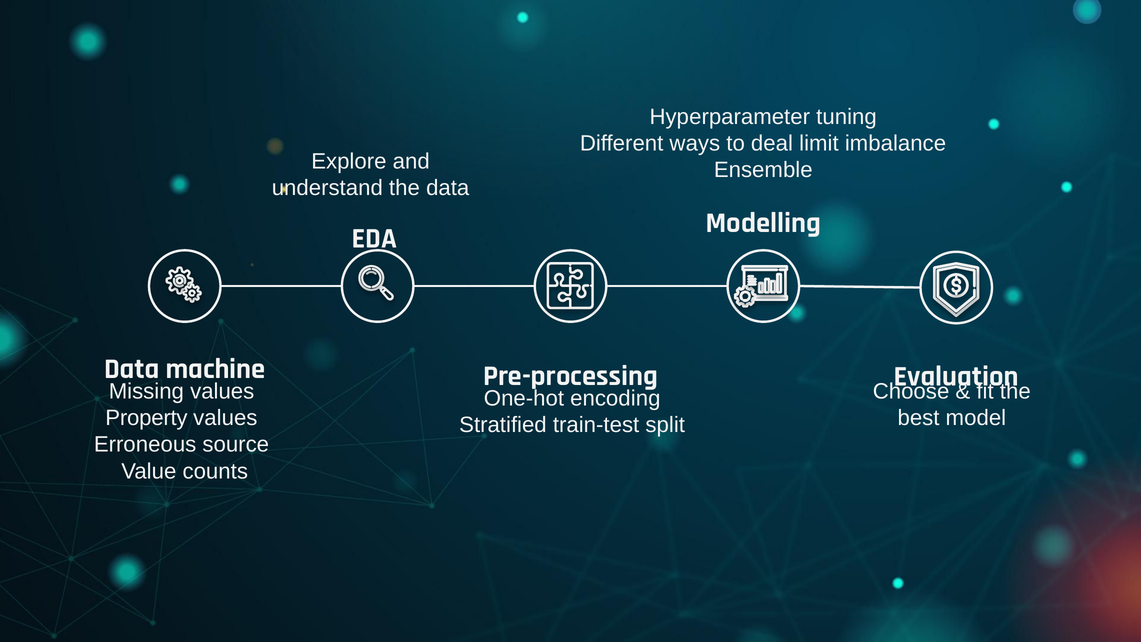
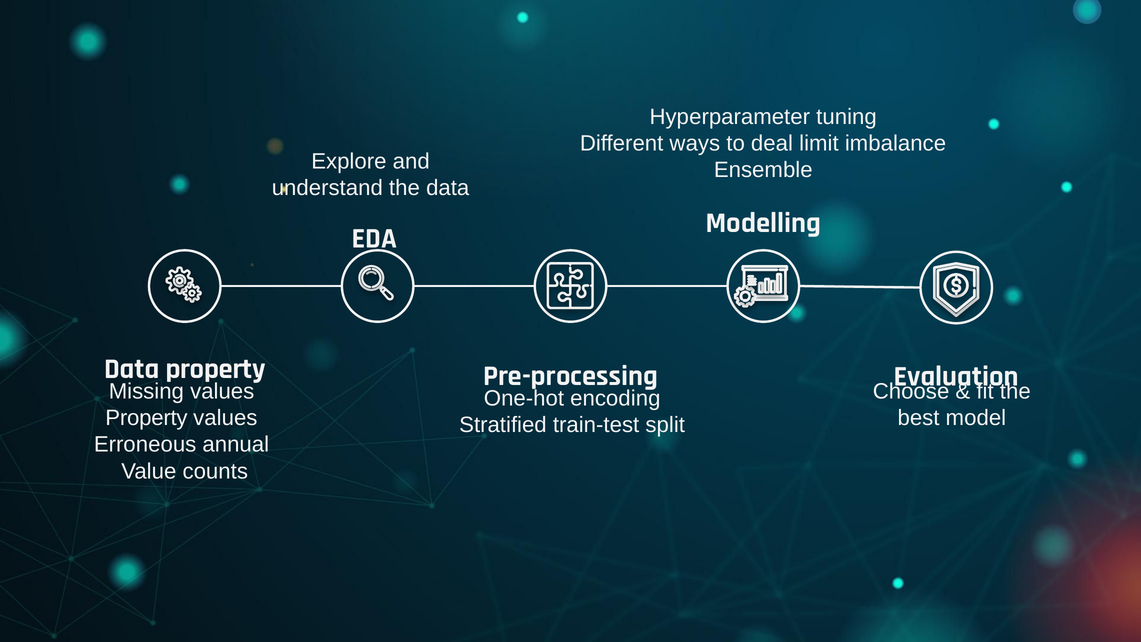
Data machine: machine -> property (216, 369)
source: source -> annual (236, 444)
